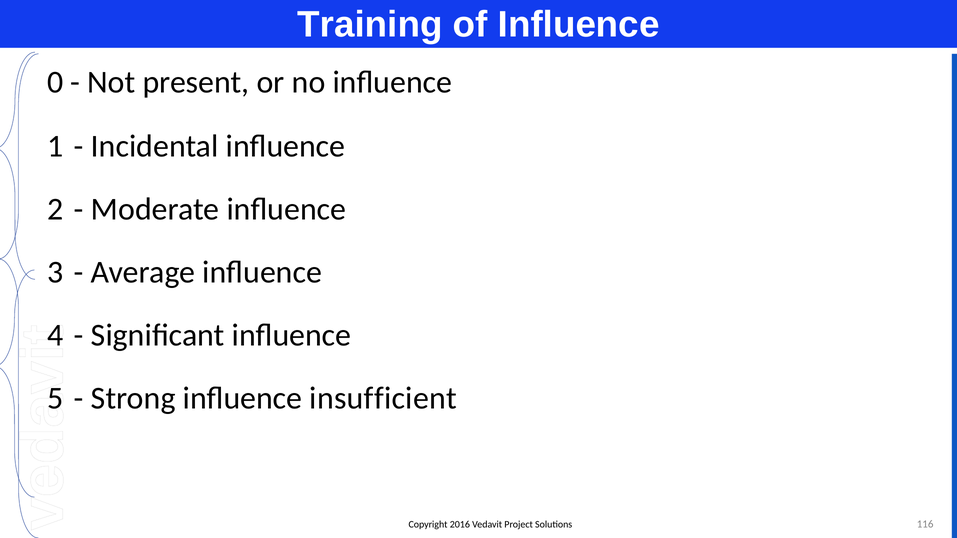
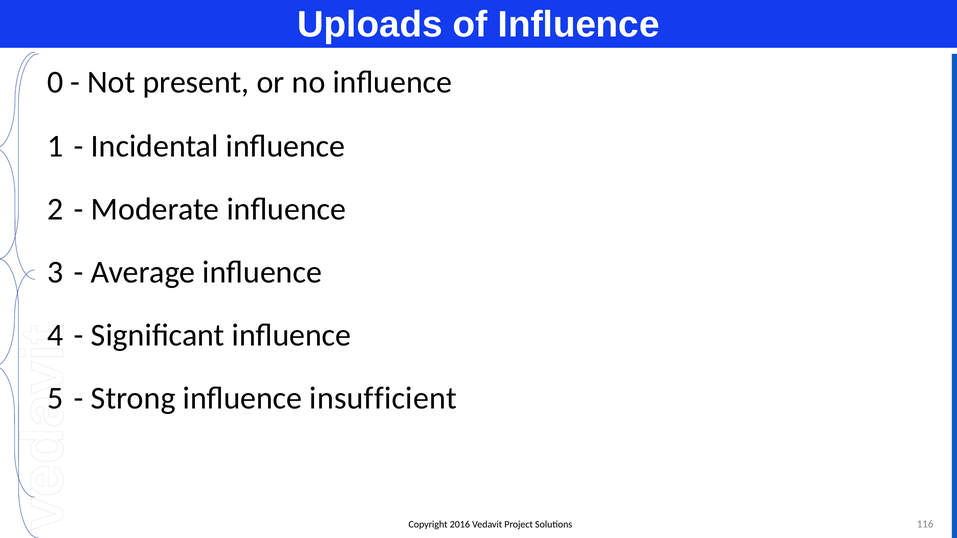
Training: Training -> Uploads (370, 25)
